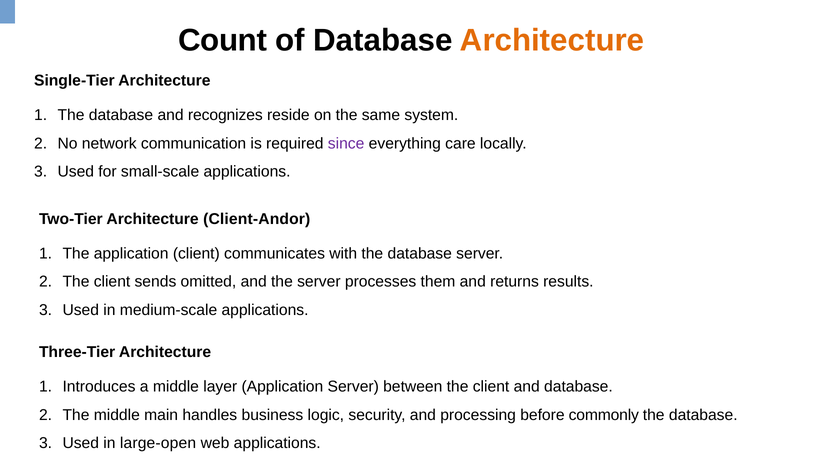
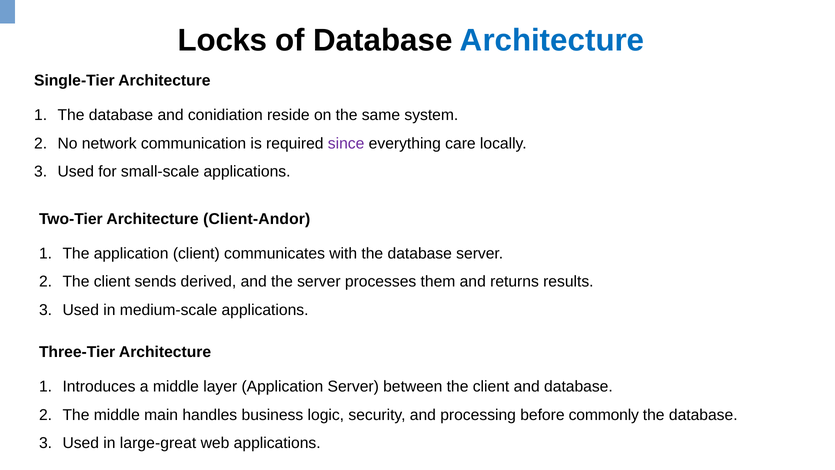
Count: Count -> Locks (223, 40)
Architecture colour: orange -> blue (552, 40)
recognizes: recognizes -> conidiation (225, 115)
omitted: omitted -> derived (208, 281)
large-open: large-open -> large-great (158, 443)
